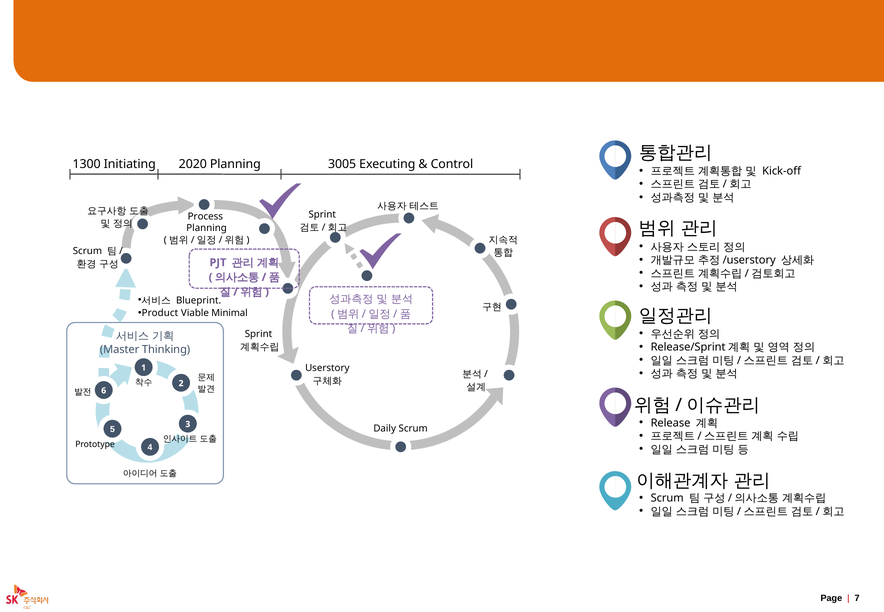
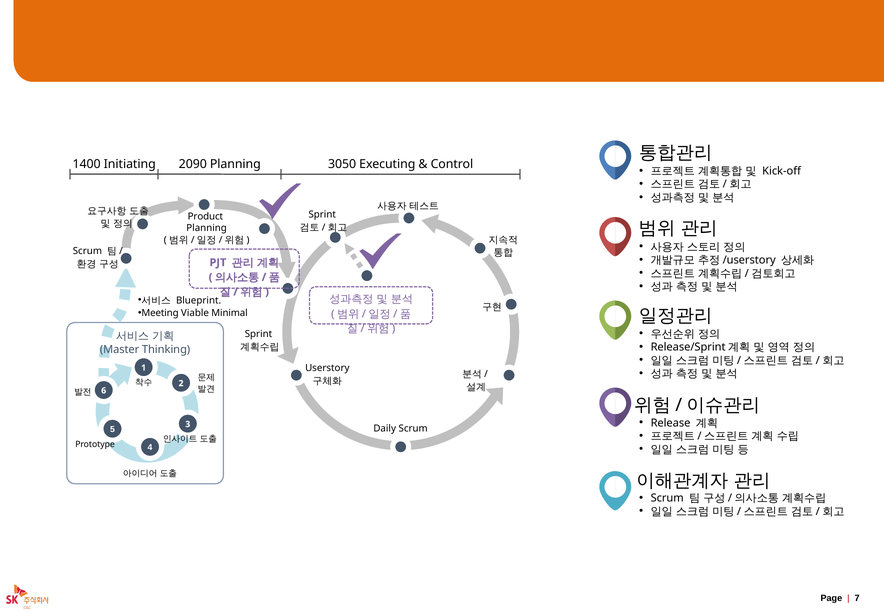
1300: 1300 -> 1400 (87, 164)
2020: 2020 -> 2090 (193, 164)
3005: 3005 -> 3050 (342, 164)
Process: Process -> Product (205, 216)
Product: Product -> Meeting (160, 313)
